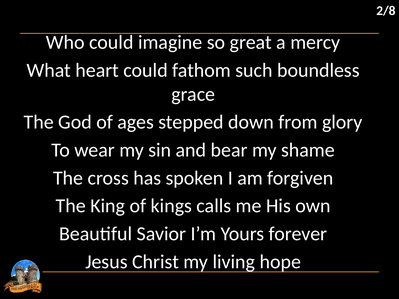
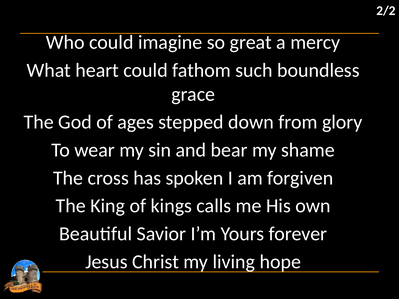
2/8: 2/8 -> 2/2 (386, 11)
